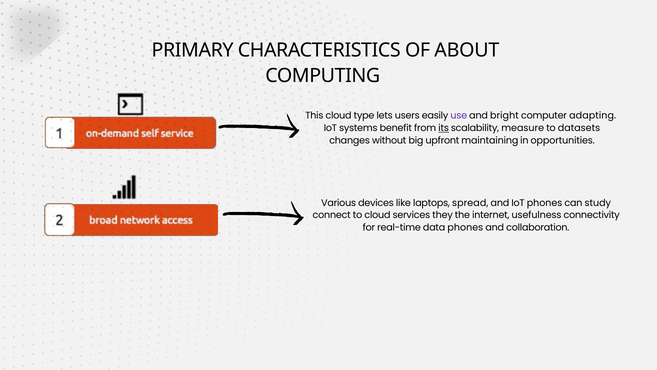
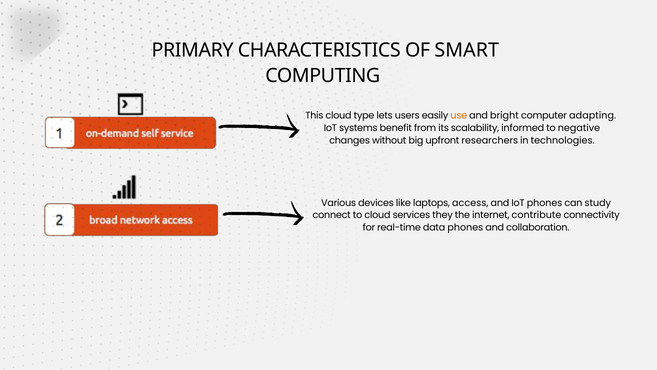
ABOUT: ABOUT -> SMART (467, 50)
use colour: purple -> orange (459, 116)
its underline: present -> none (444, 128)
measure: measure -> informed (523, 128)
datasets: datasets -> negative (579, 128)
maintaining: maintaining -> researchers (490, 140)
opportunities: opportunities -> technologies (563, 140)
spread: spread -> access (470, 203)
usefulness: usefulness -> contribute (536, 215)
